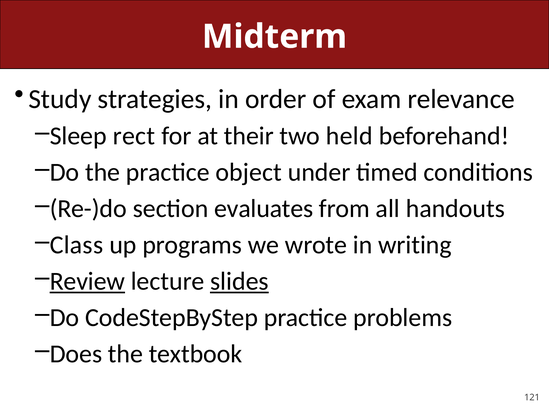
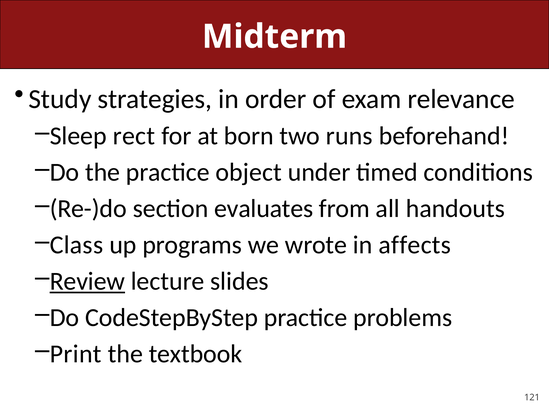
their: their -> born (249, 136)
held: held -> runs (349, 136)
writing: writing -> affects (415, 245)
slides underline: present -> none (239, 281)
Does: Does -> Print (76, 354)
